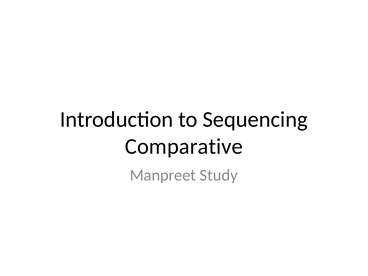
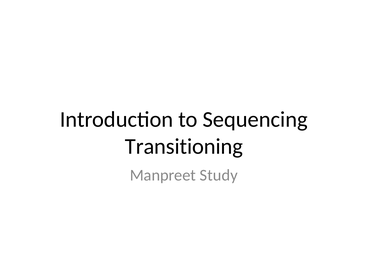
Comparative: Comparative -> Transitioning (184, 146)
